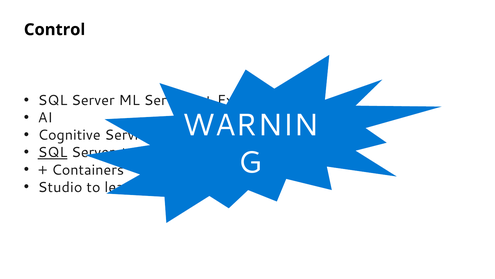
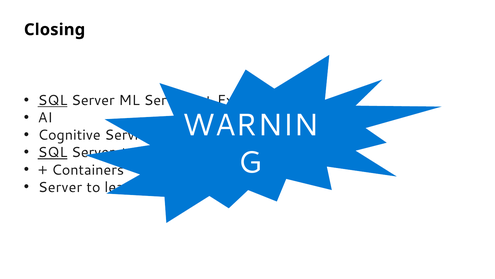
Control: Control -> Closing (55, 30)
SQL underline: none -> present (53, 100)
Studio: Studio -> Server (60, 187)
